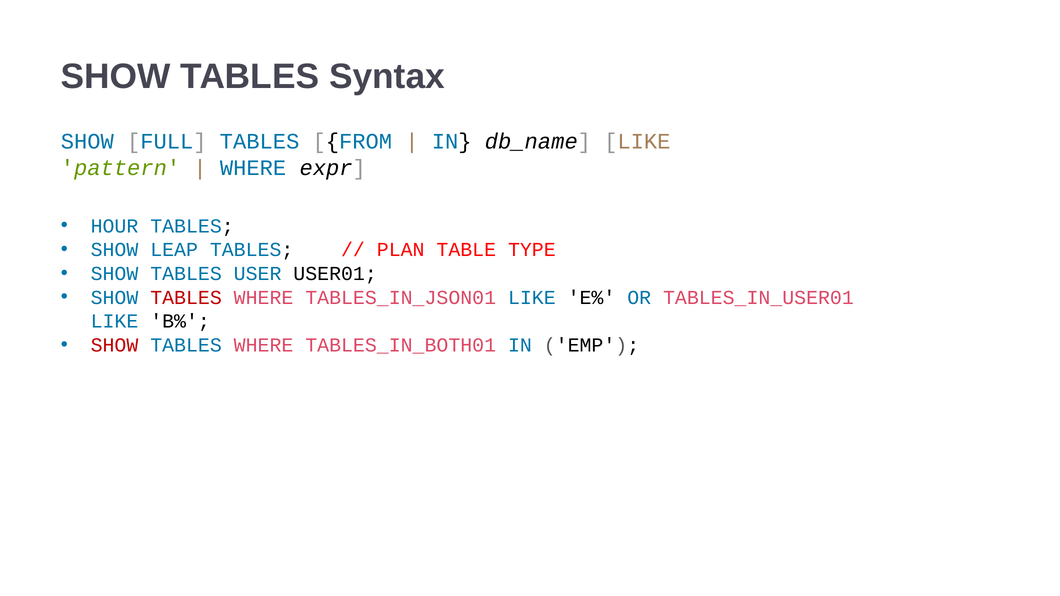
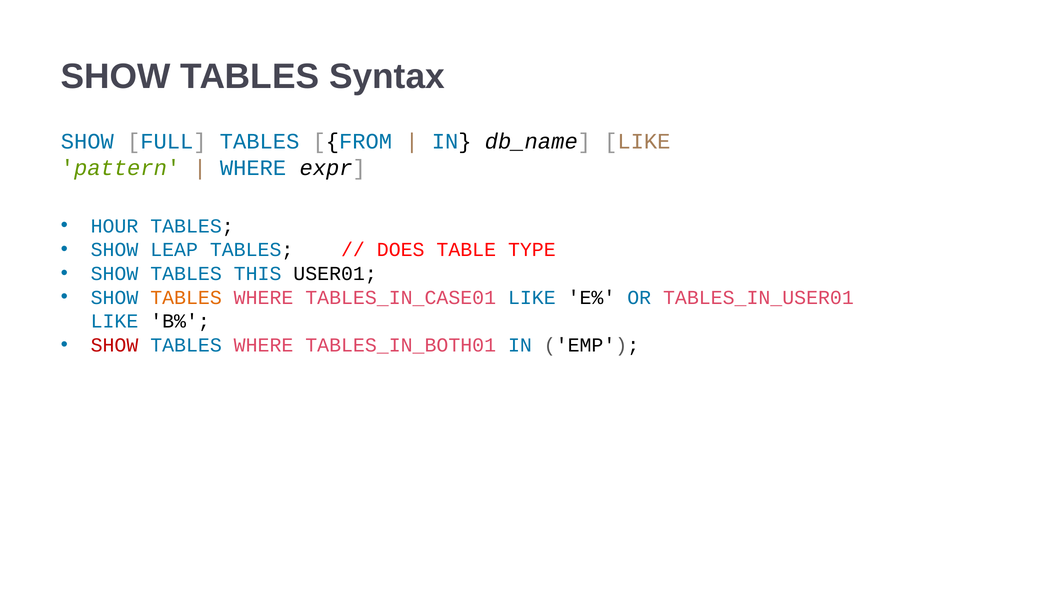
PLAN: PLAN -> DOES (401, 250)
USER: USER -> THIS (258, 274)
TABLES colour: red -> orange (186, 298)
TABLES_IN_JSON01: TABLES_IN_JSON01 -> TABLES_IN_CASE01 (401, 298)
